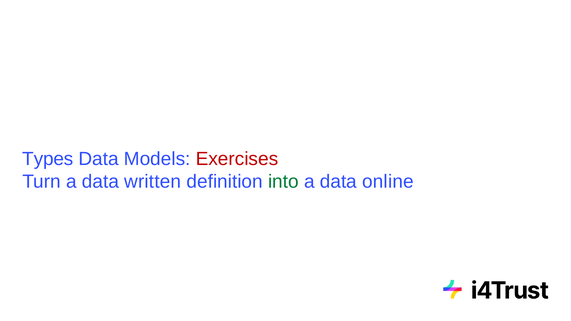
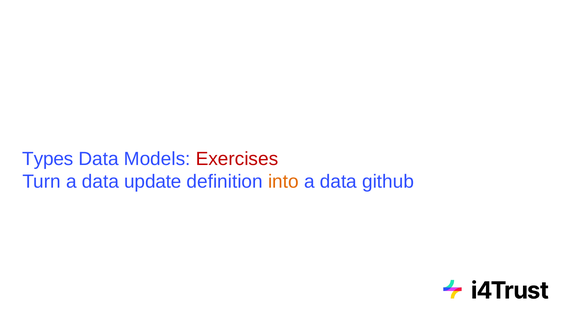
written: written -> update (153, 182)
into colour: green -> orange (283, 182)
online: online -> github (388, 182)
